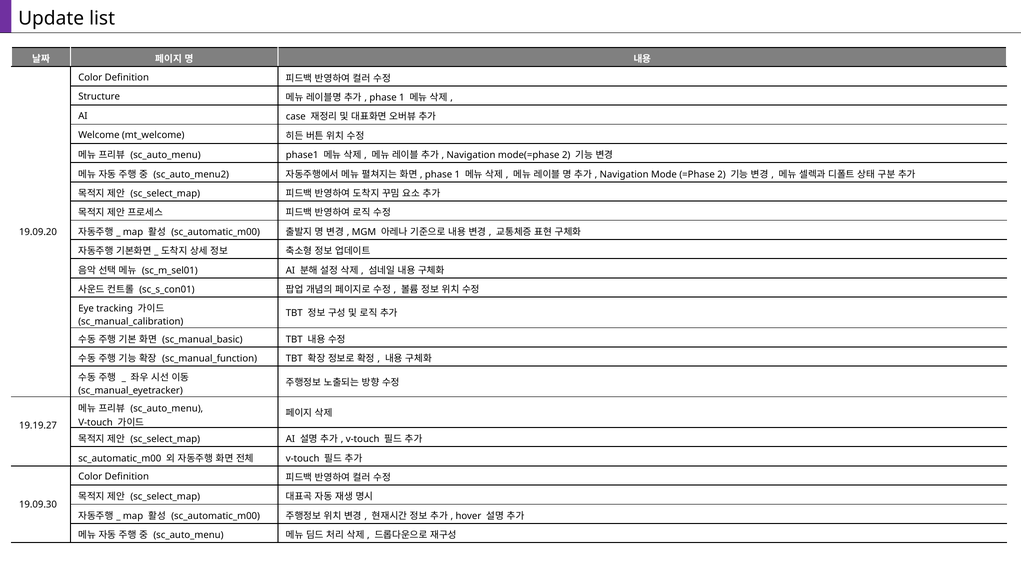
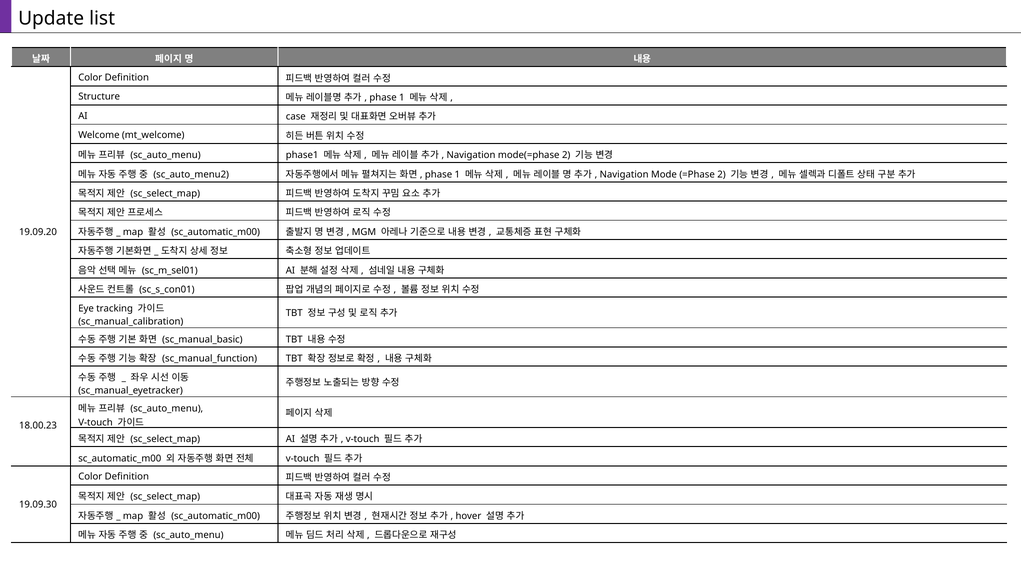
19.19.27: 19.19.27 -> 18.00.23 (38, 426)
